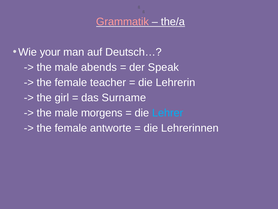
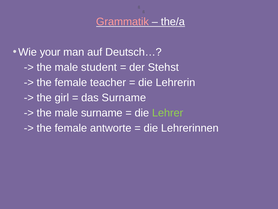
abends: abends -> student (99, 67)
Speak: Speak -> Stehst (163, 67)
male morgens: morgens -> surname (102, 113)
Lehrer colour: light blue -> light green (168, 113)
